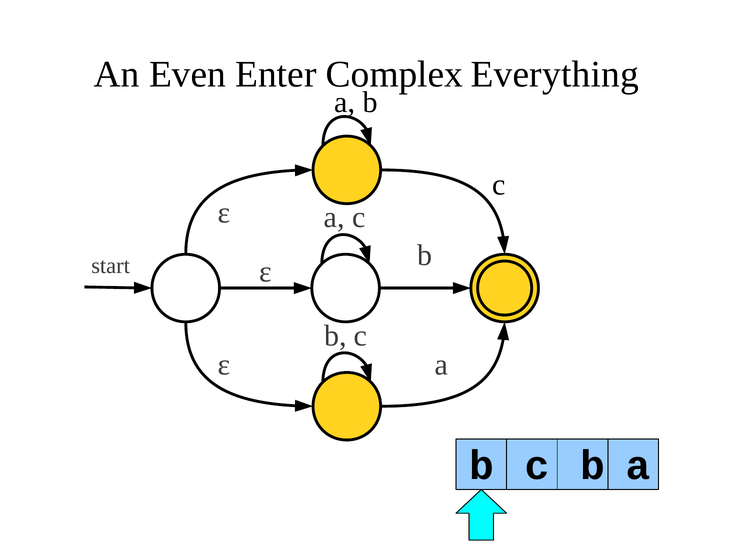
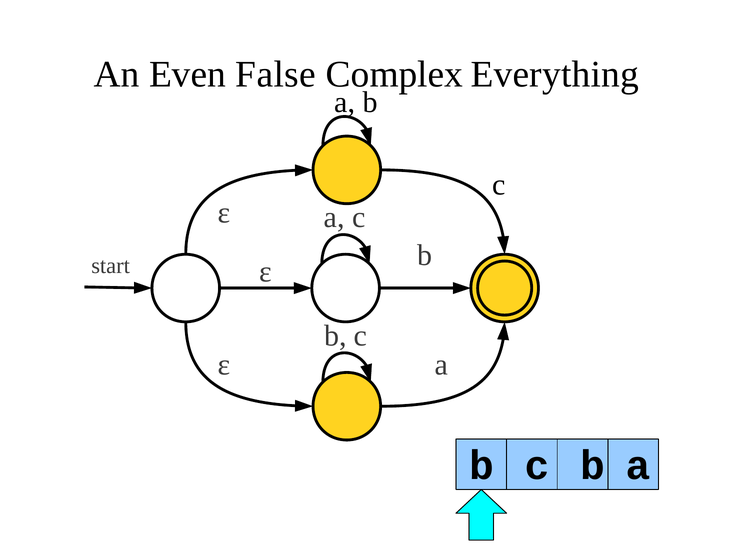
Enter: Enter -> False (276, 74)
